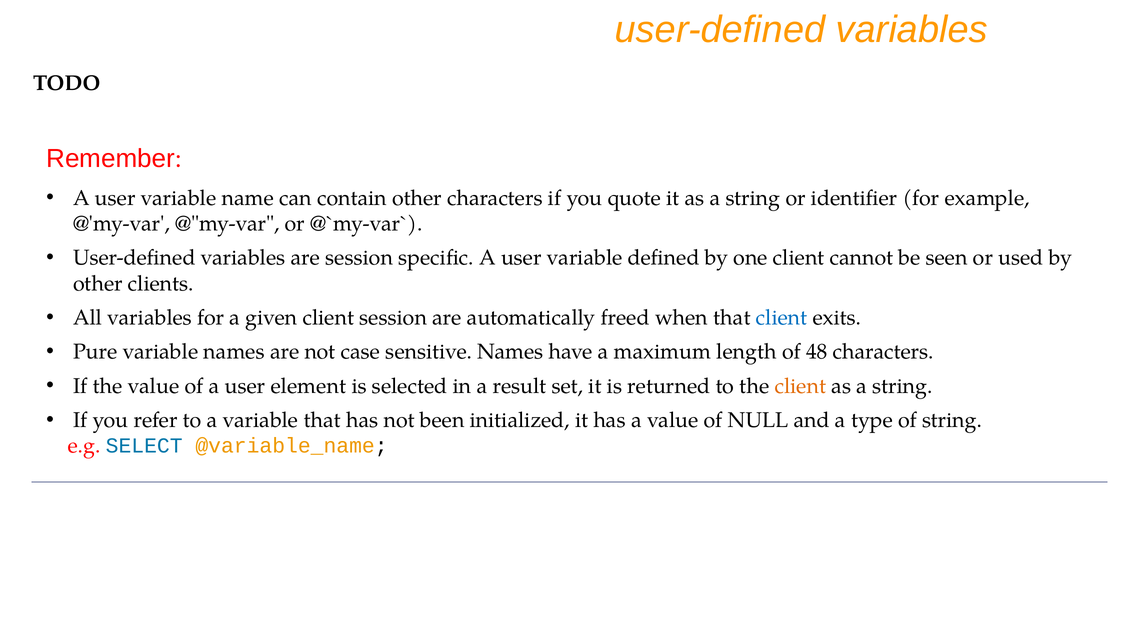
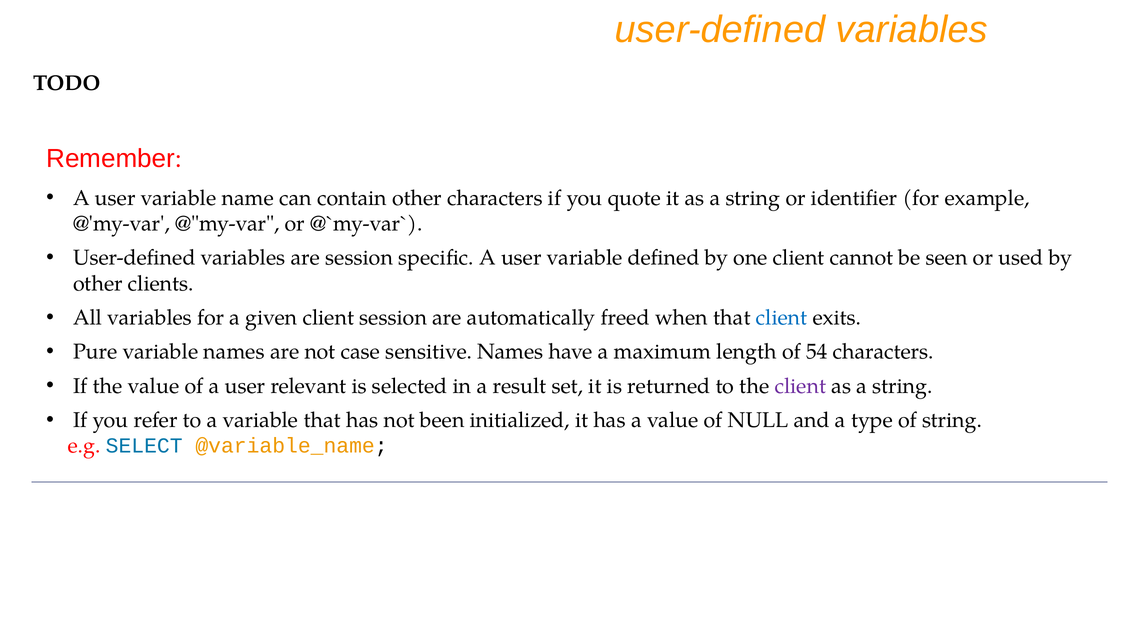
48: 48 -> 54 (817, 352)
element: element -> relevant (308, 386)
client colour: orange -> purple (800, 386)
